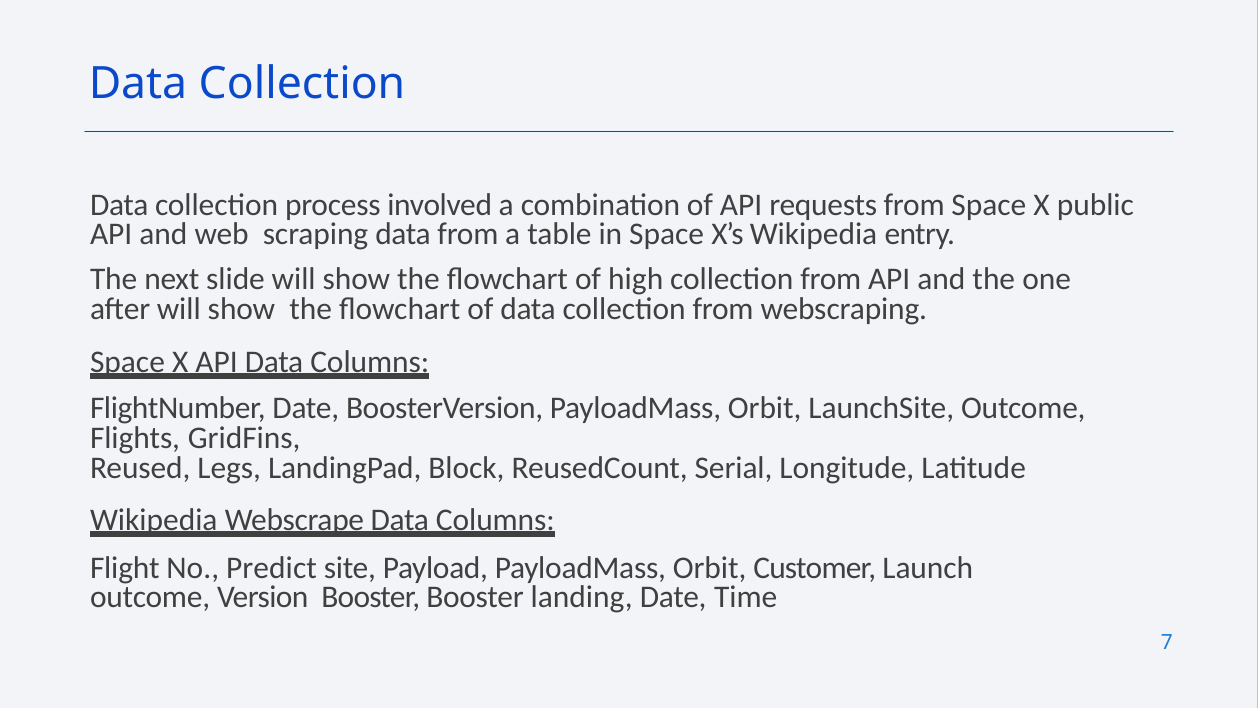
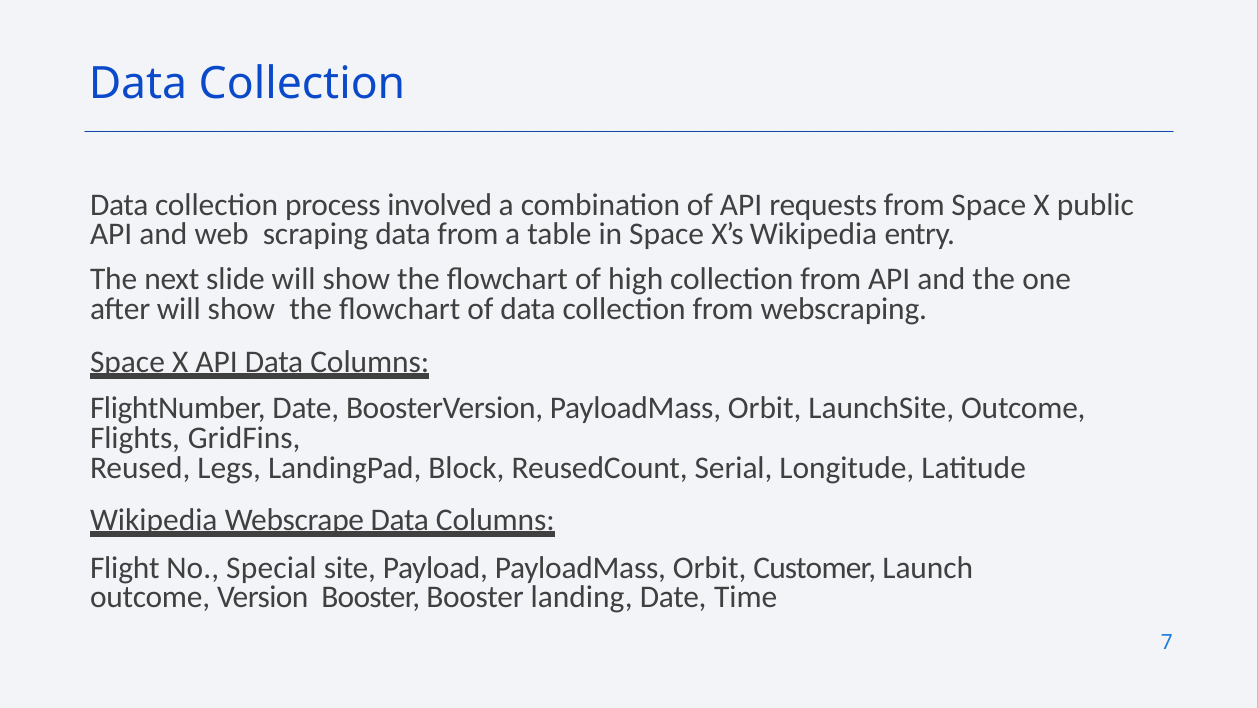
Predict: Predict -> Special (271, 568)
